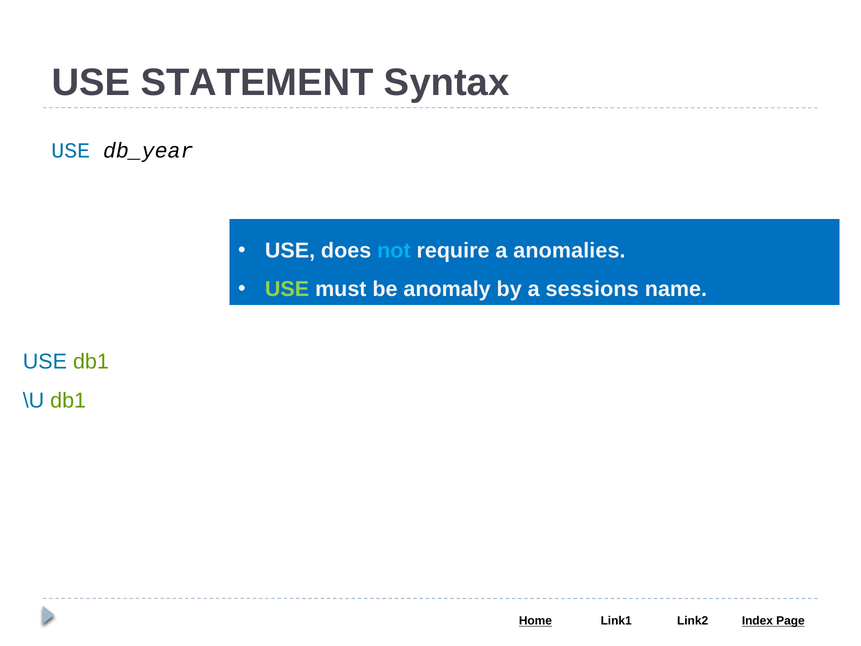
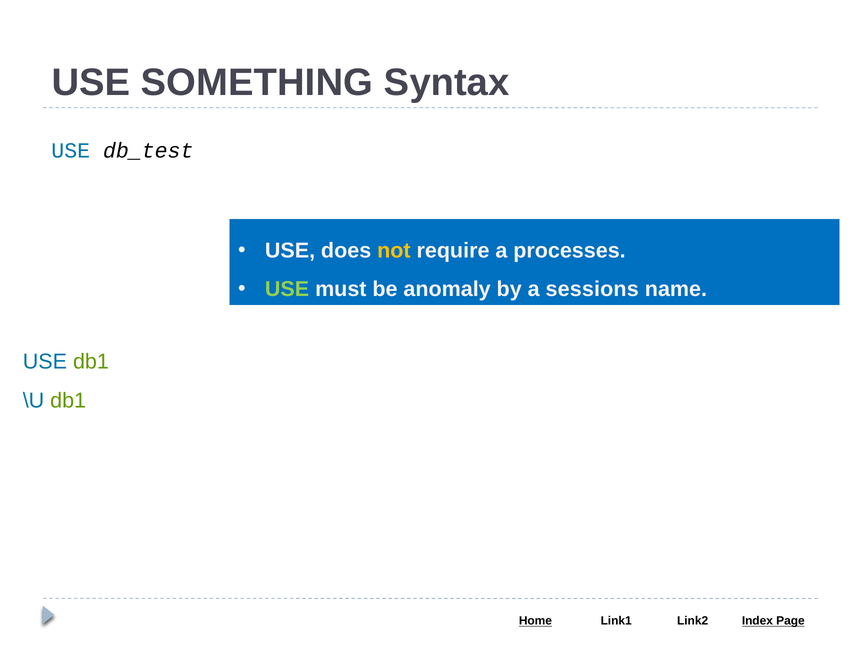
STATEMENT: STATEMENT -> SOMETHING (257, 83)
db_year: db_year -> db_test (148, 150)
not colour: light blue -> yellow (394, 251)
anomalies: anomalies -> processes (570, 251)
